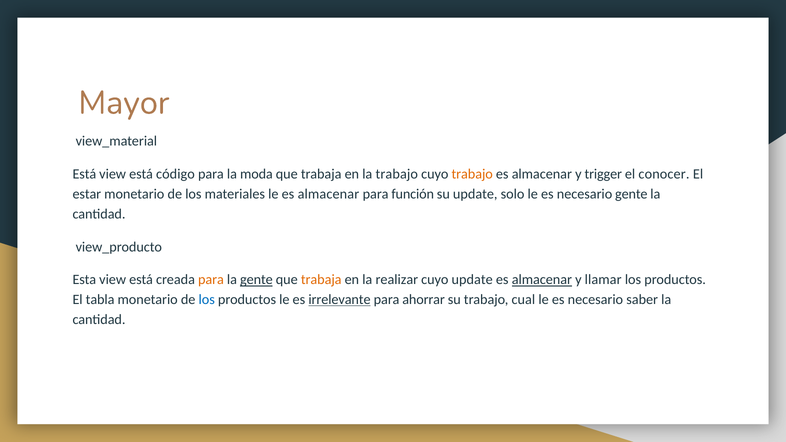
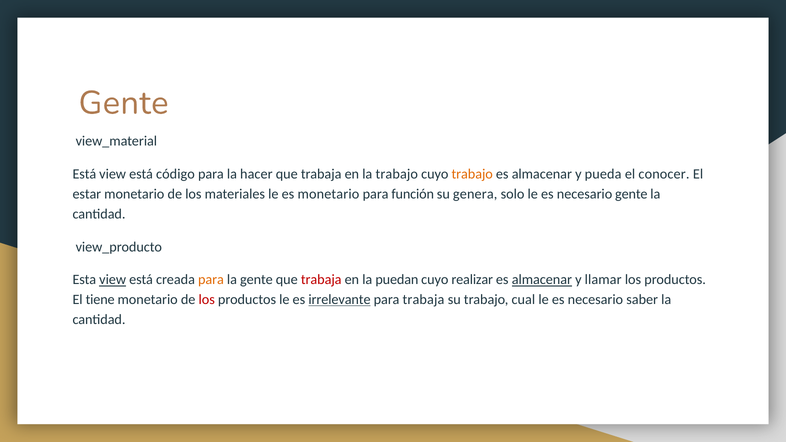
Mayor: Mayor -> Gente (124, 103)
moda: moda -> hacer (256, 174)
trigger: trigger -> pueda (603, 174)
le es almacenar: almacenar -> monetario (328, 194)
su update: update -> genera (475, 194)
view underline: none -> present (113, 280)
gente underline: present -> none (256, 280)
trabaja colour: orange -> red (321, 280)
realizar: realizar -> puedan (397, 280)
cuyo update: update -> realizar (472, 280)
tabla: tabla -> tiene (100, 300)
los colour: blue -> red (207, 300)
para ahorrar: ahorrar -> trabaja (423, 300)
